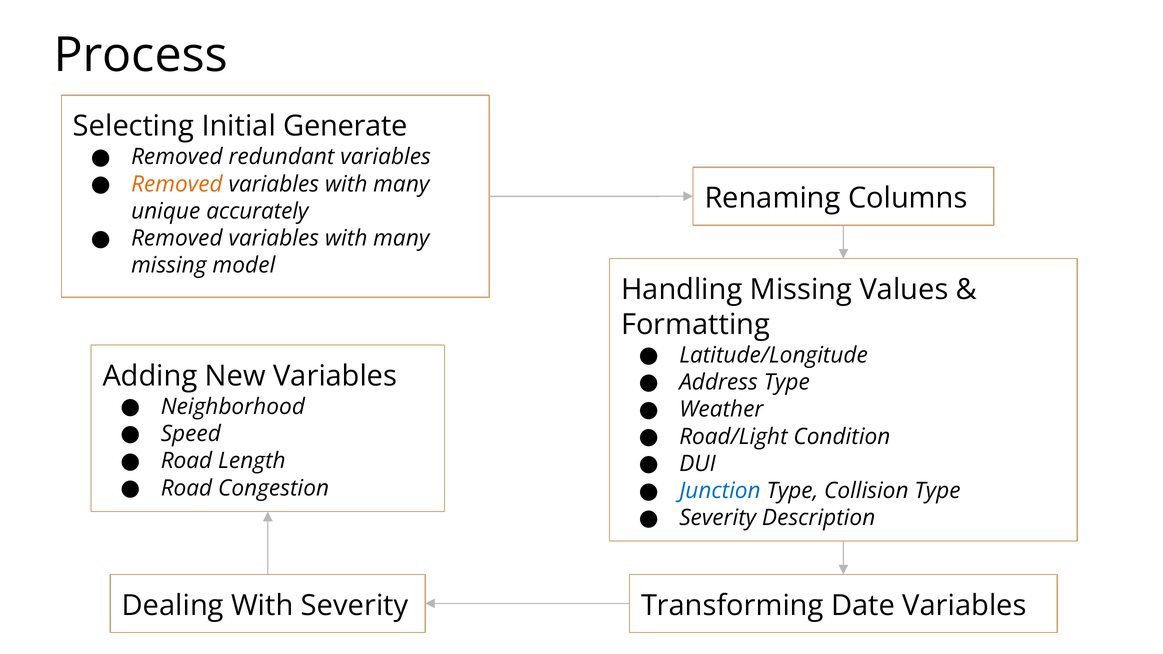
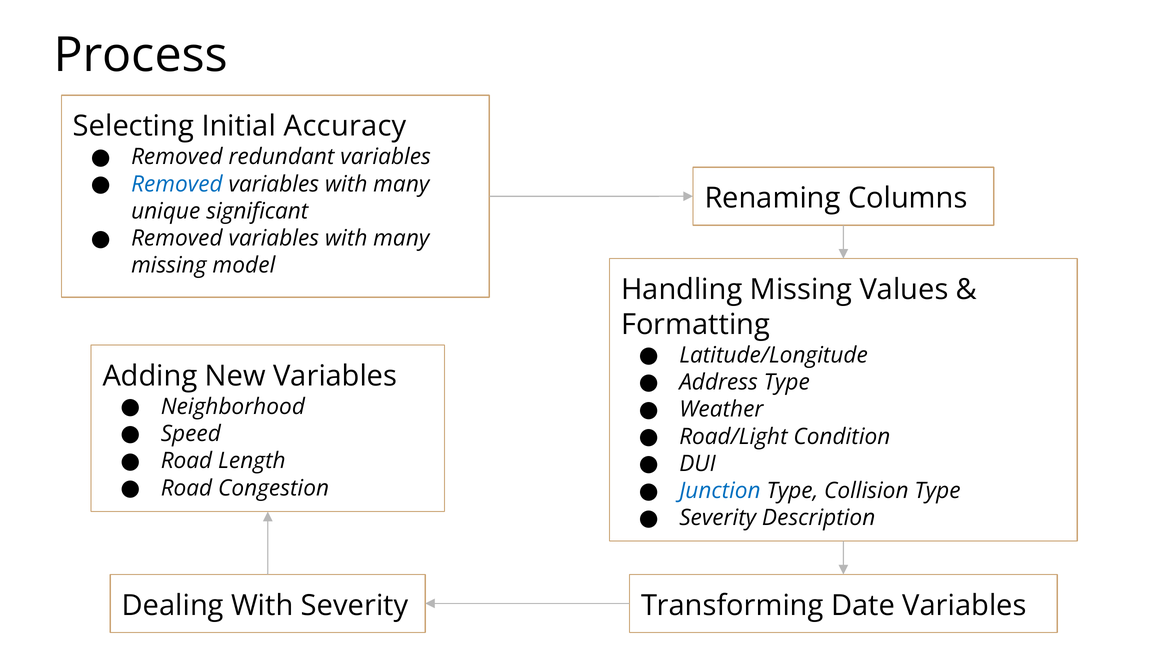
Generate: Generate -> Accuracy (345, 126)
Removed colour: orange -> blue (177, 184)
accurately: accurately -> significant (257, 211)
